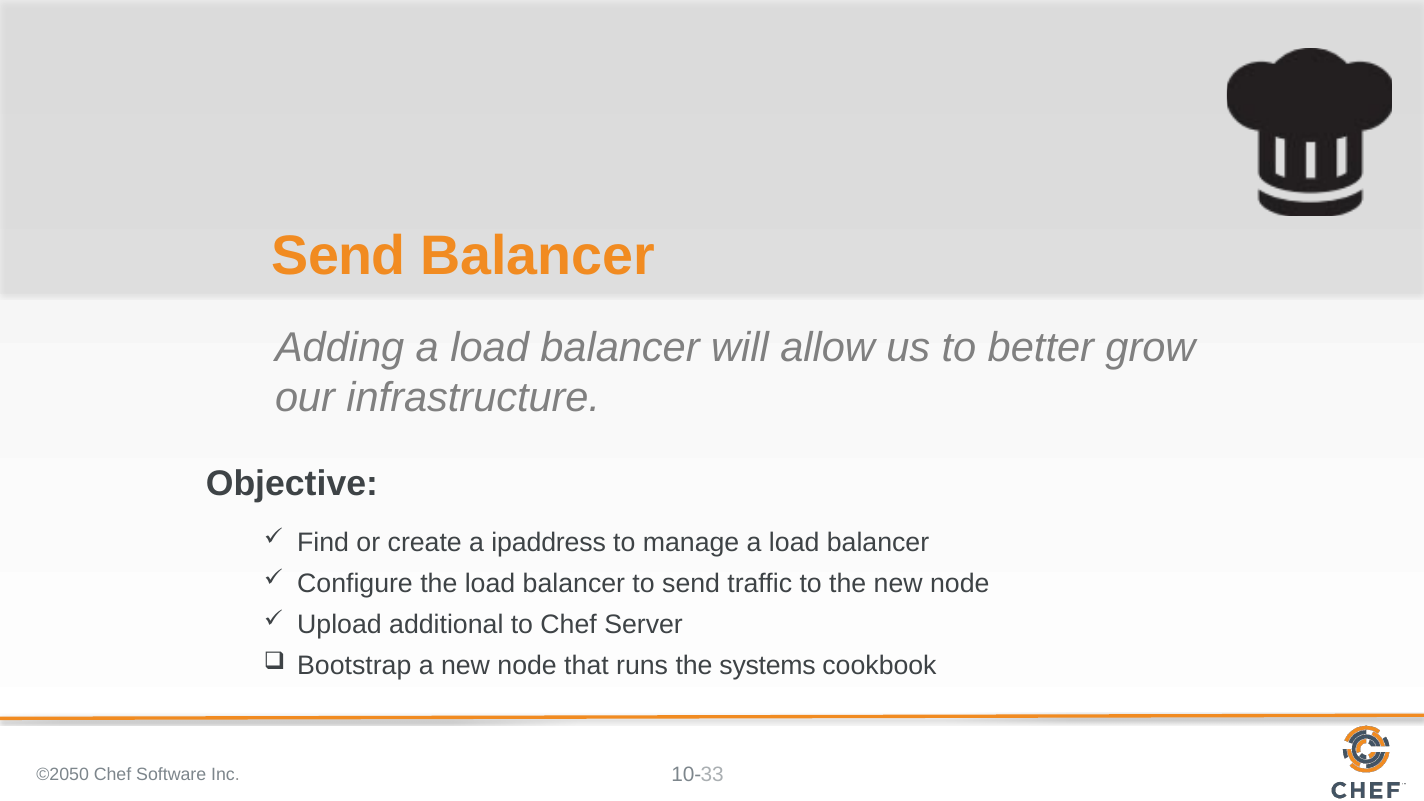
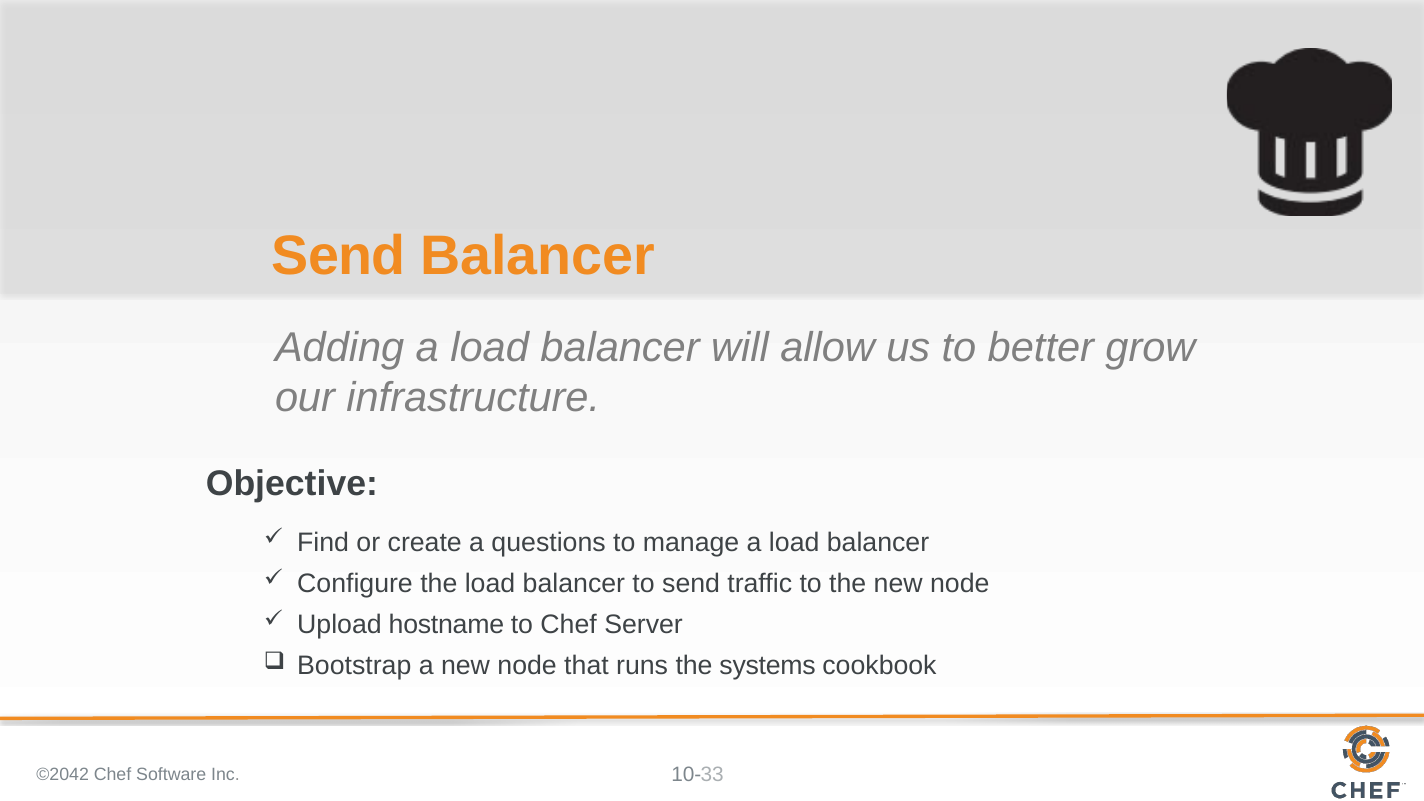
ipaddress: ipaddress -> questions (549, 543)
additional: additional -> hostname (446, 624)
©2050: ©2050 -> ©2042 (63, 775)
